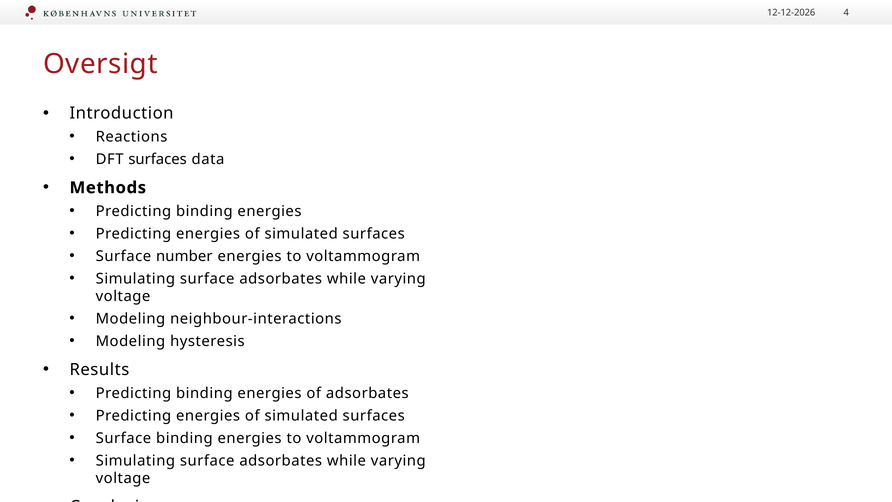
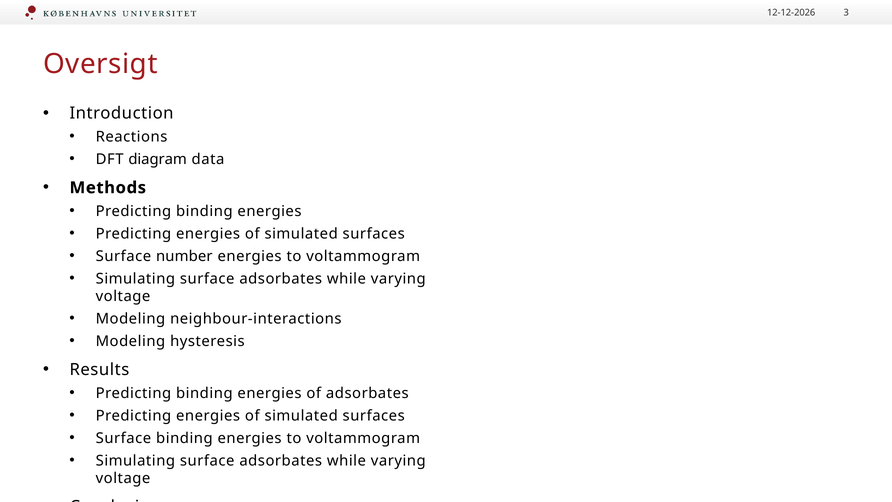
4: 4 -> 3 (846, 13)
DFT surfaces: surfaces -> diagram (158, 159)
